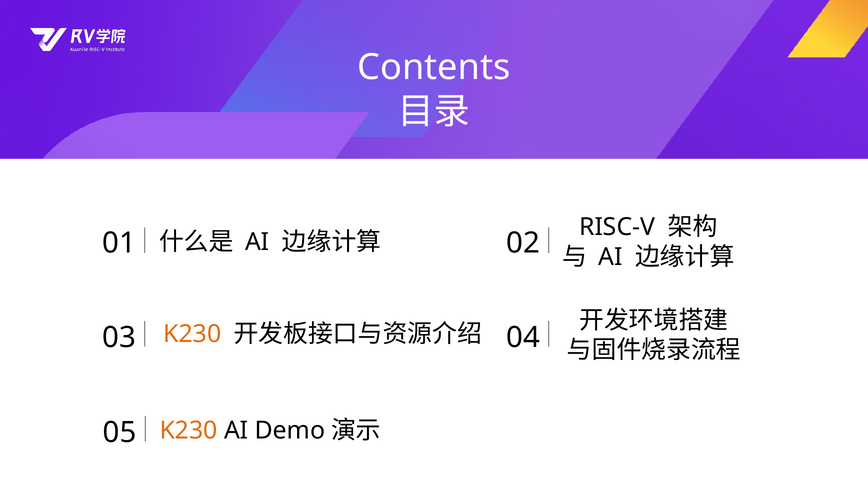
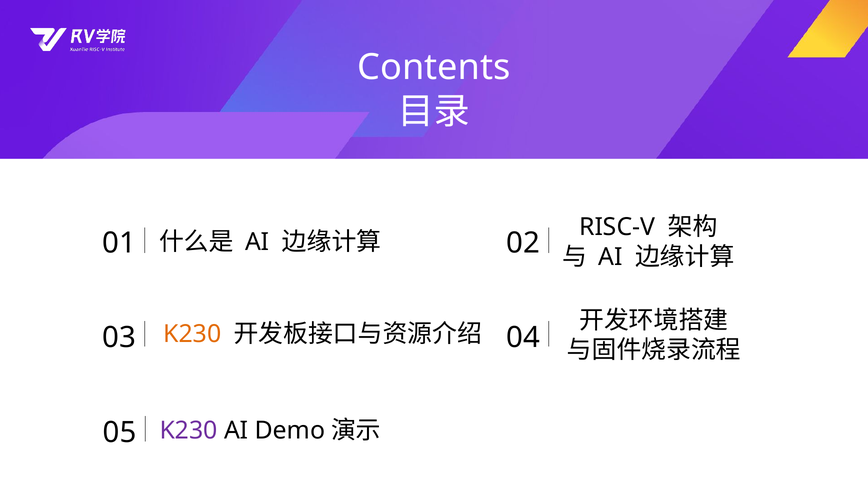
K230 colour: orange -> purple (189, 431)
